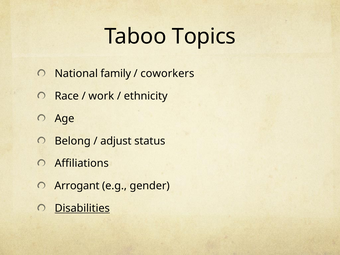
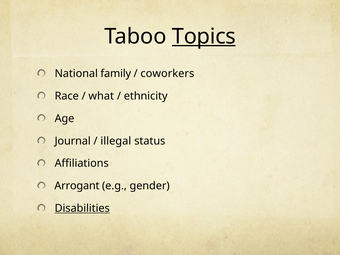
Topics underline: none -> present (204, 36)
work: work -> what (101, 96)
Belong: Belong -> Journal (73, 141)
adjust: adjust -> illegal (116, 141)
